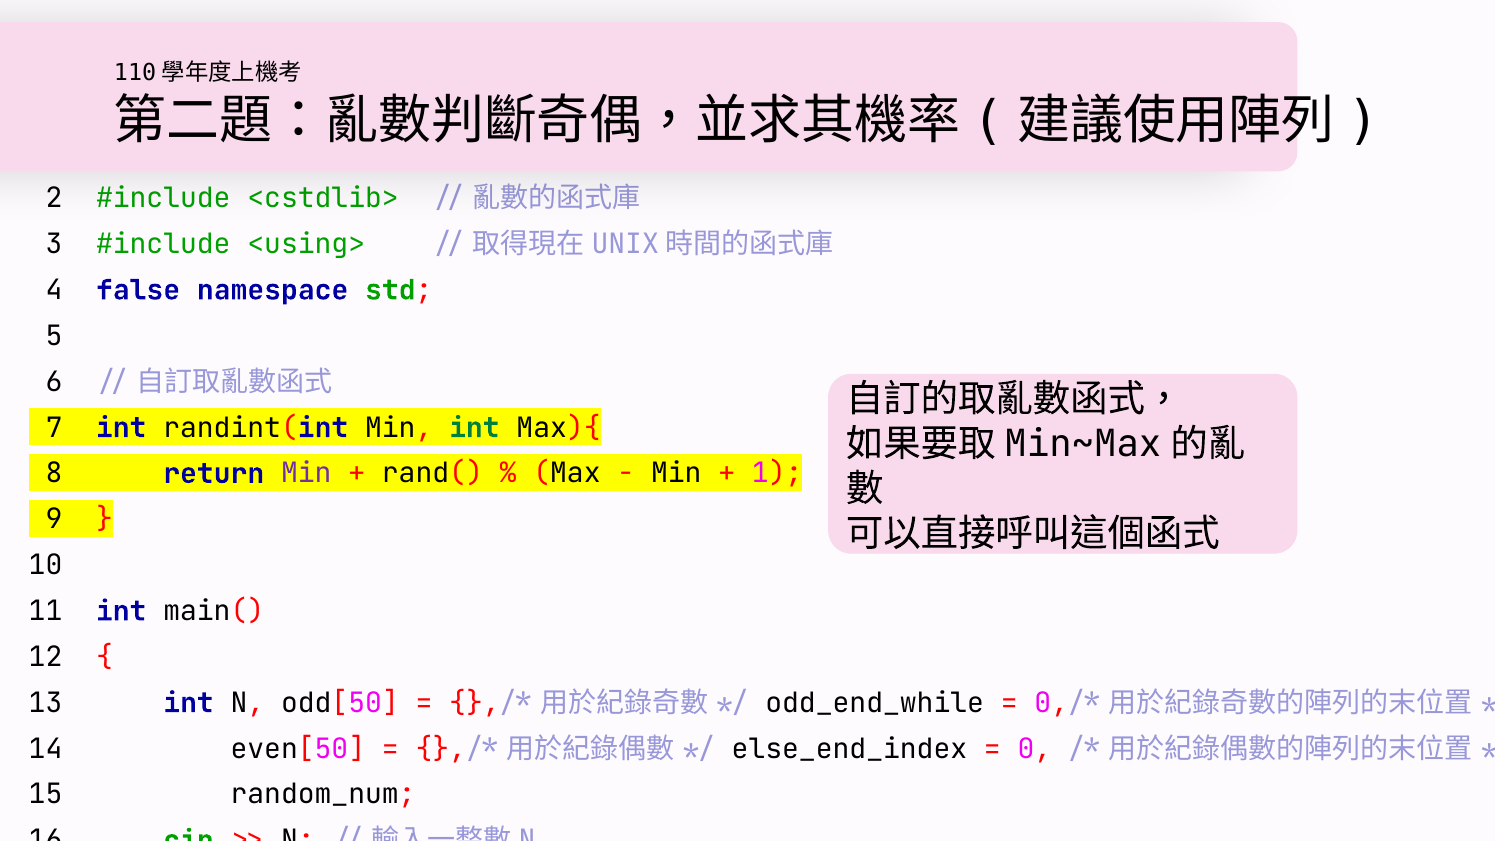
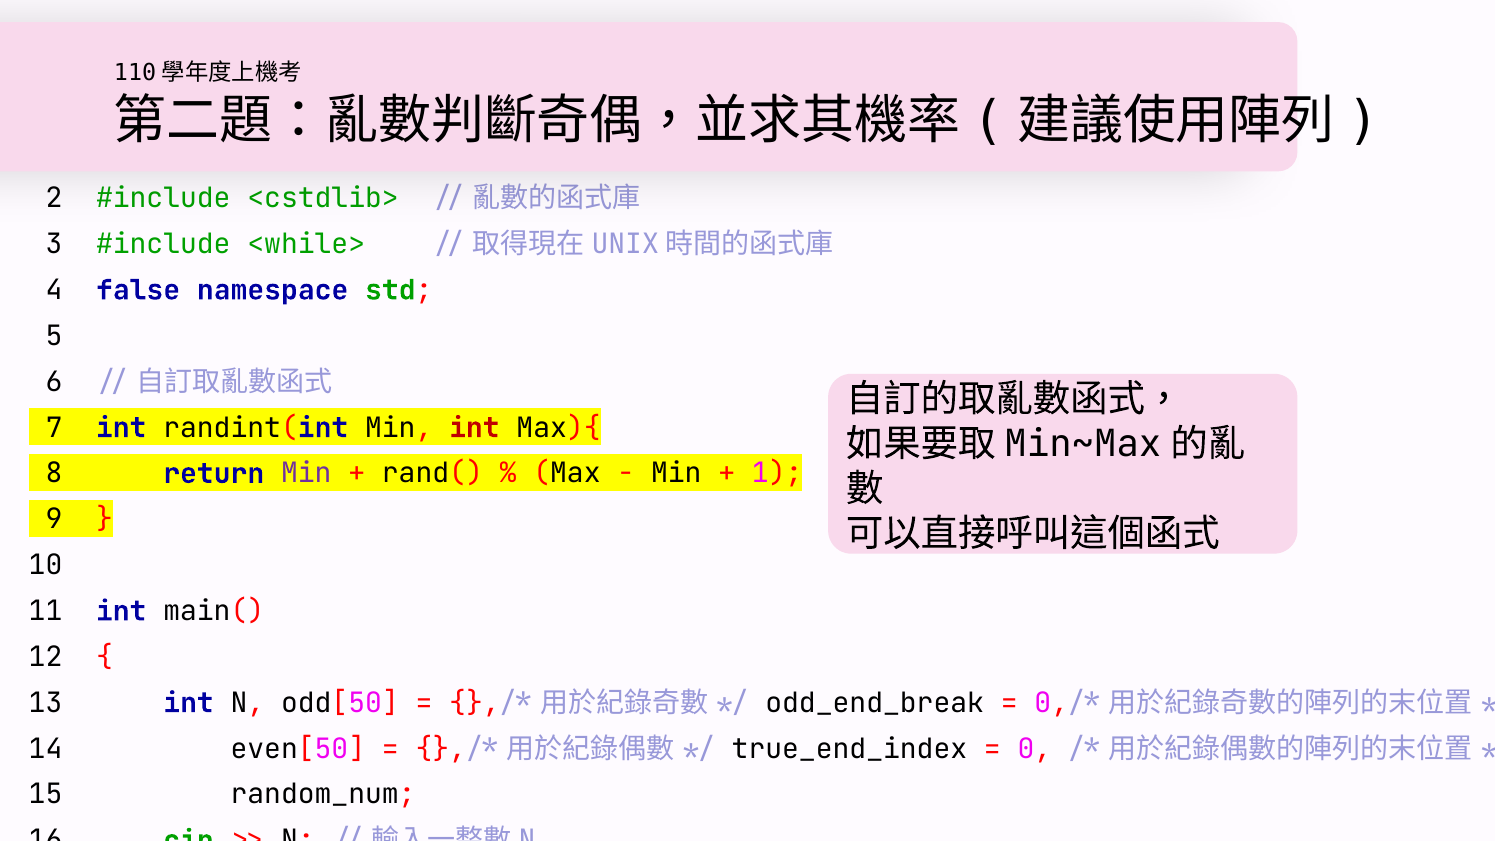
<using>: <using> -> <while> (306, 244)
int colour: green -> red (474, 428)
odd_end_while: odd_end_while -> odd_end_break (875, 703)
else_end_index: else_end_index -> true_end_index (849, 749)
